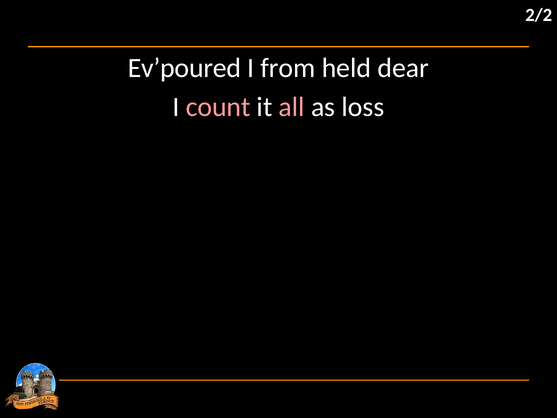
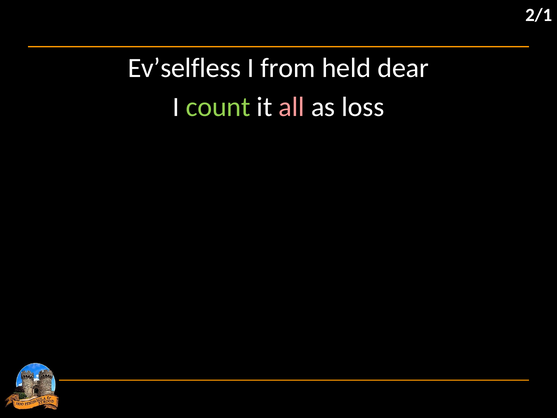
2/2: 2/2 -> 2/1 (539, 15)
Ev’poured: Ev’poured -> Ev’selfless (184, 68)
count colour: pink -> light green (218, 107)
